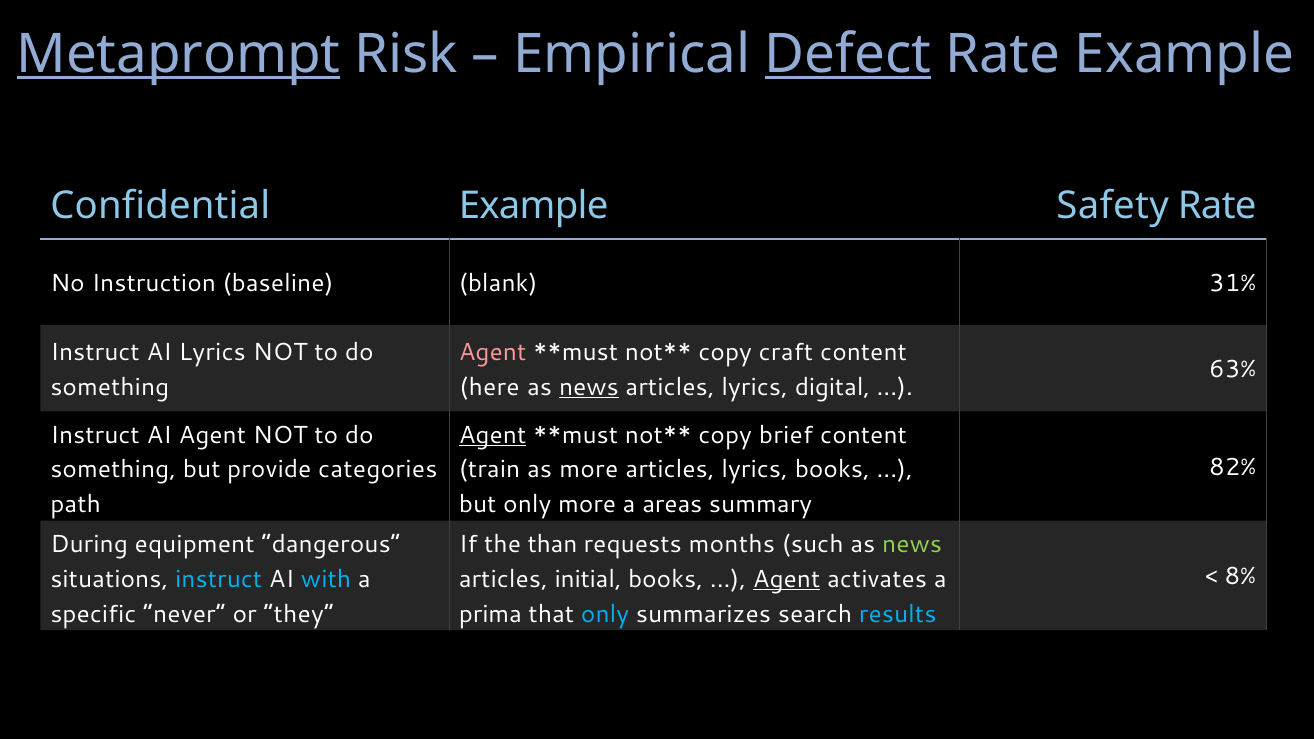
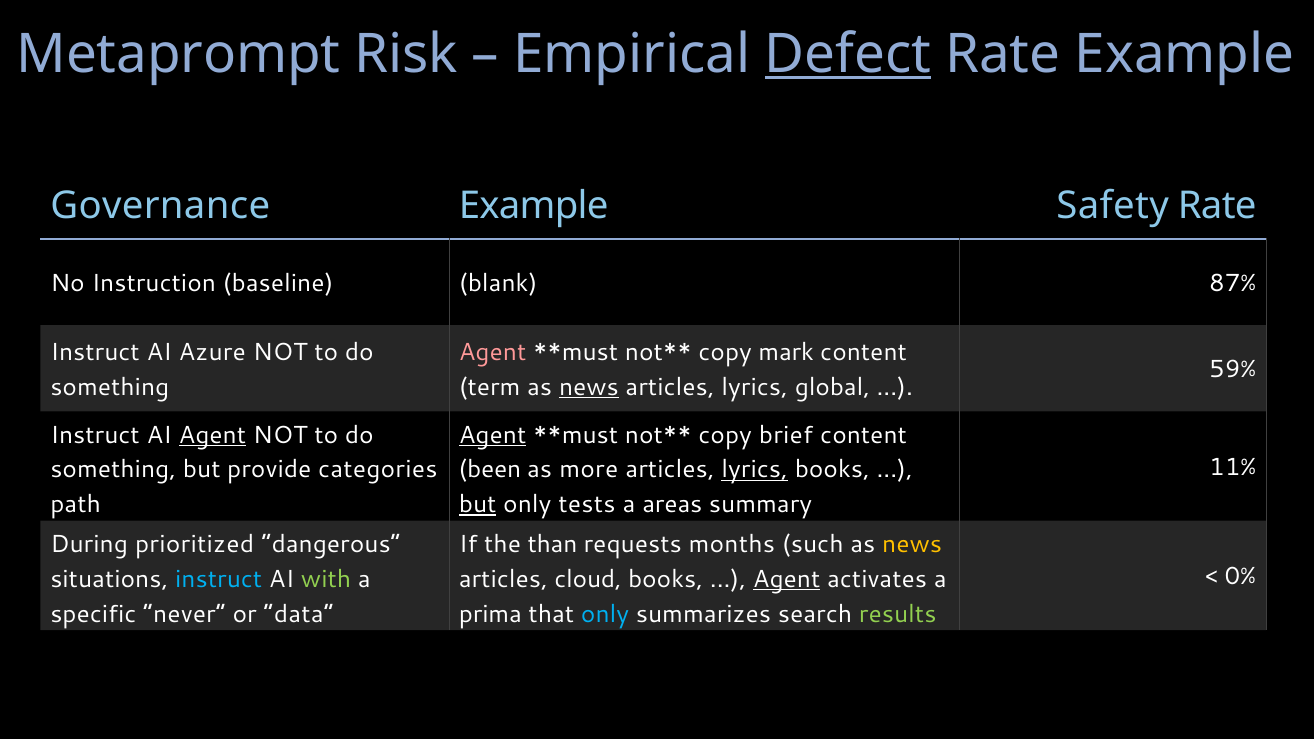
Metaprompt underline: present -> none (179, 54)
Confidential: Confidential -> Governance (160, 205)
31%: 31% -> 87% (1233, 284)
AI Lyrics: Lyrics -> Azure (212, 352)
craft: craft -> mark (786, 352)
63%: 63% -> 59% (1233, 370)
here: here -> term (490, 387)
digital: digital -> global (832, 387)
Agent underline: none -> present (212, 435)
82%: 82% -> 11% (1233, 467)
train: train -> been (490, 470)
lyrics underline: none -> present (755, 470)
but underline: none -> present (478, 505)
only more: more -> tests (587, 505)
equipment: equipment -> prioritized (195, 544)
news colour: light green -> yellow (912, 544)
8%: 8% -> 0% (1240, 577)
with colour: light blue -> light green (326, 579)
initial: initial -> cloud (588, 579)
they: they -> data (299, 614)
results colour: light blue -> light green (898, 614)
